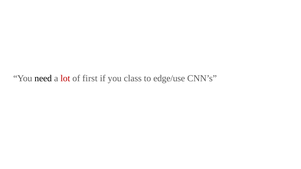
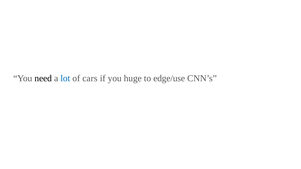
lot colour: red -> blue (65, 78)
first: first -> cars (90, 78)
class: class -> huge (133, 78)
